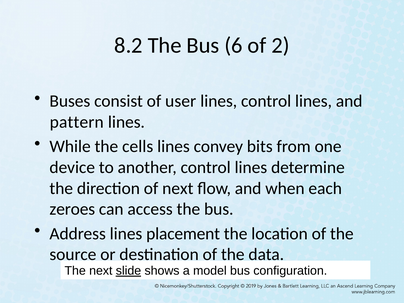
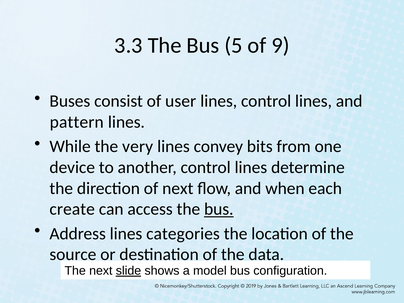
8.2: 8.2 -> 3.3 (128, 45)
6: 6 -> 5 (233, 45)
2: 2 -> 9 (280, 45)
cells: cells -> very (138, 147)
zeroes: zeroes -> create (72, 209)
bus underline: none -> present (219, 209)
placement: placement -> categories (183, 234)
